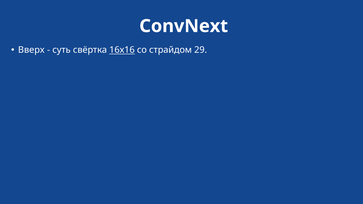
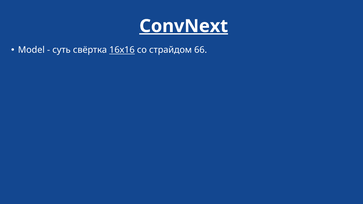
ConvNext underline: none -> present (184, 26)
Вверх: Вверх -> Model (31, 50)
29: 29 -> 66 (201, 50)
